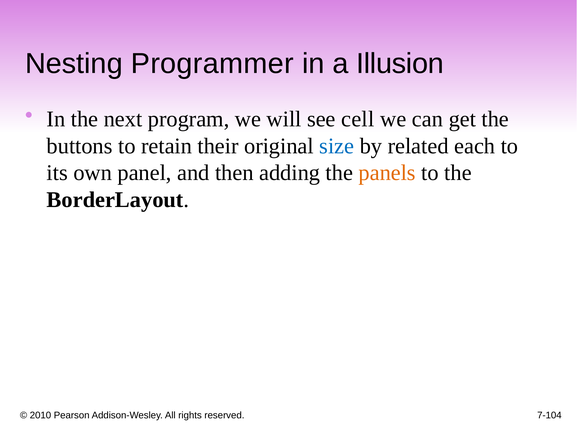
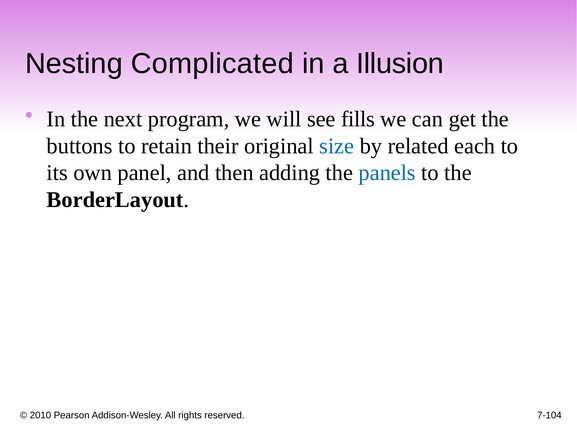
Programmer: Programmer -> Complicated (212, 64)
cell: cell -> fills (358, 119)
panels colour: orange -> blue (387, 173)
